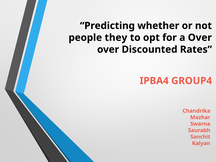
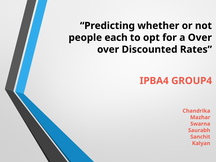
they: they -> each (116, 38)
